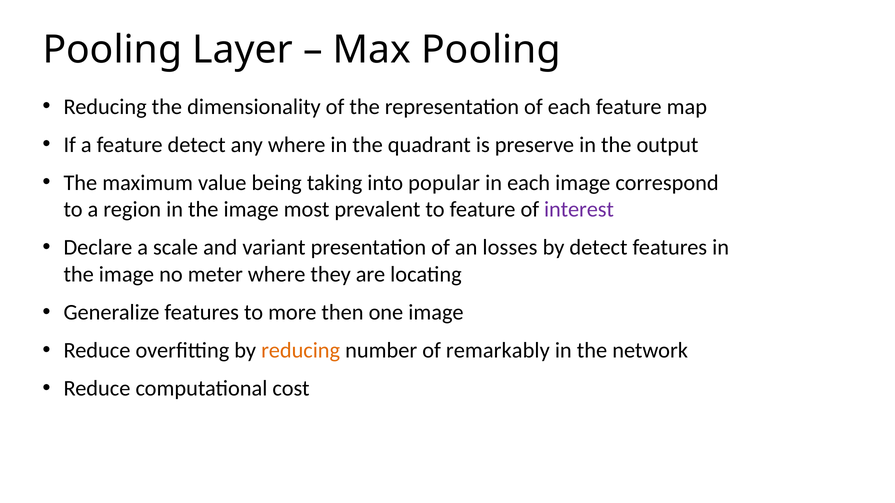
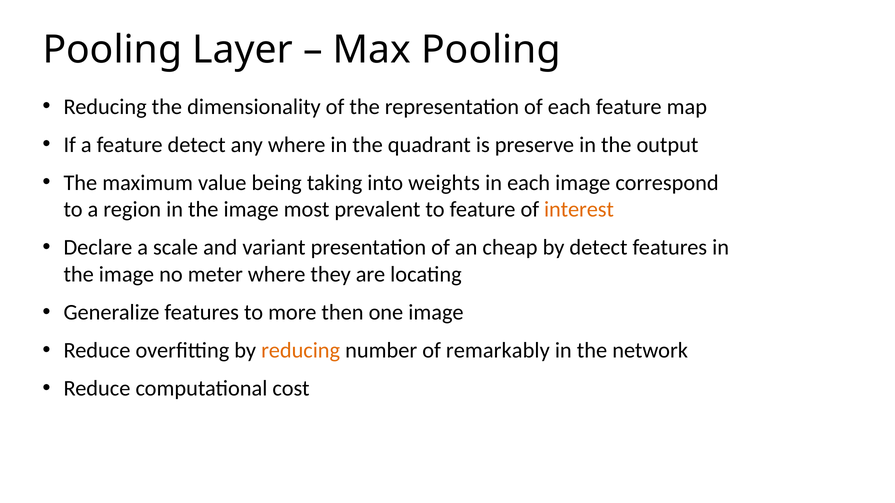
popular: popular -> weights (444, 183)
interest colour: purple -> orange (579, 210)
losses: losses -> cheap (510, 248)
